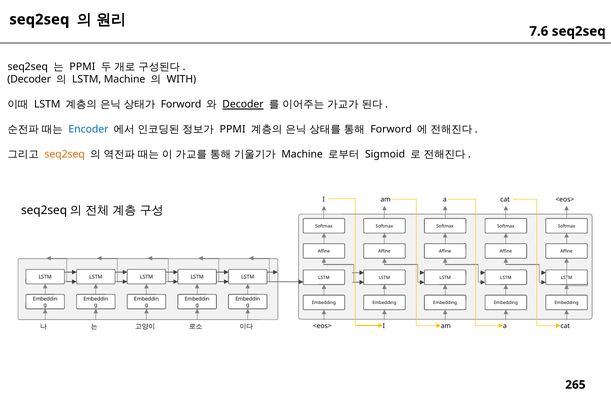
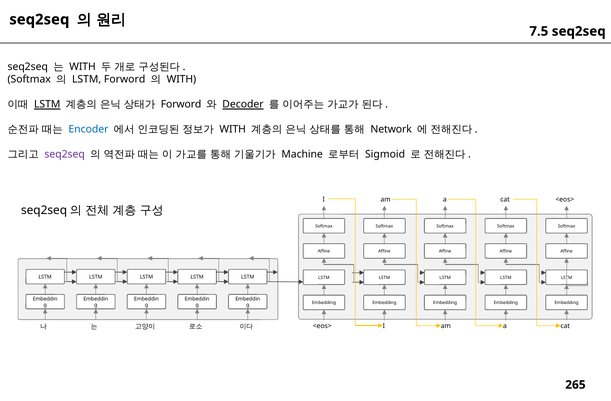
7.6: 7.6 -> 7.5 (539, 31)
PPMI: PPMI -> WITH (83, 67)
Decoder: Decoder -> Softmax (29, 80)
LSTM Machine: Machine -> Forword (125, 80)
LSTM underline: none -> present (47, 105)
PPMI: PPMI -> WITH (233, 130)
Forword: Forword -> Network (391, 130)
seq2seq colour: orange -> purple (65, 155)
